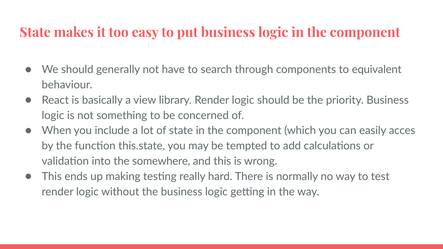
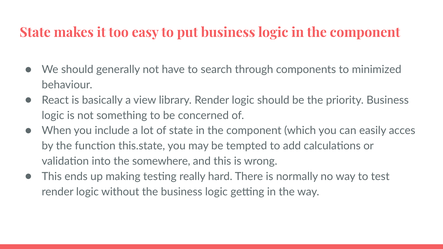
equivalent: equivalent -> minimized (377, 70)
